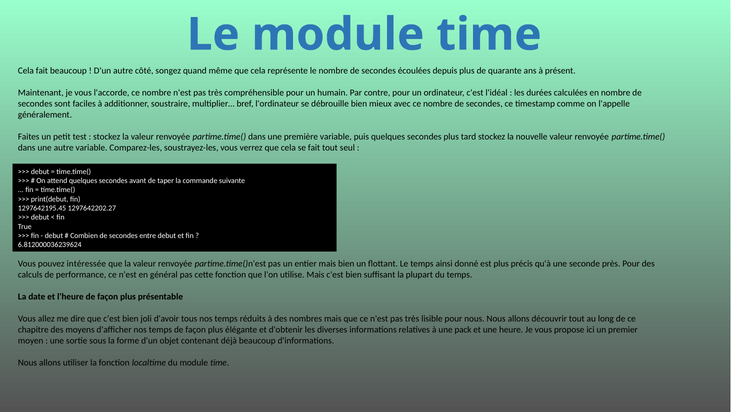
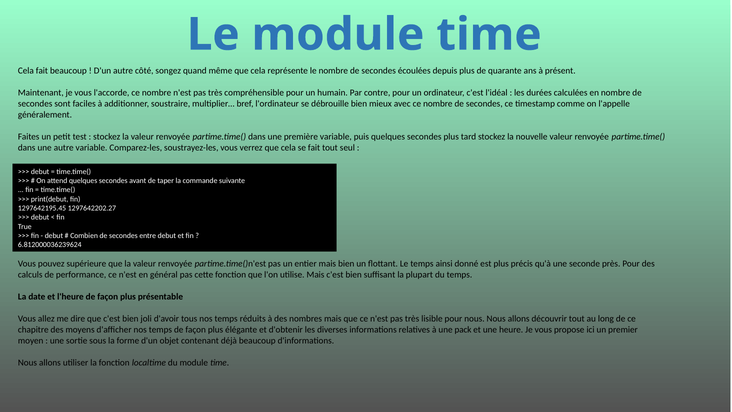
intéressée: intéressée -> supérieure (86, 263)
